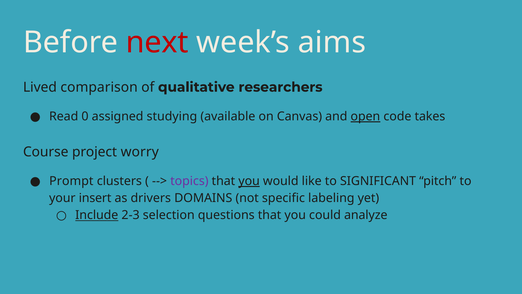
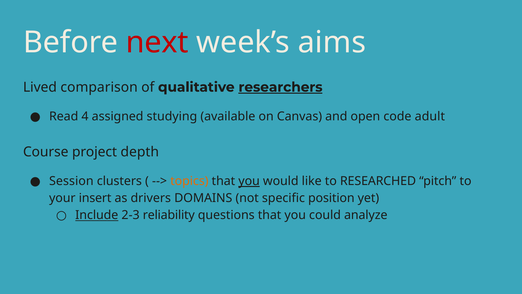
researchers underline: none -> present (281, 87)
0: 0 -> 4 (85, 116)
open underline: present -> none (365, 116)
takes: takes -> adult (430, 116)
worry: worry -> depth (140, 152)
Prompt: Prompt -> Session (71, 181)
topics colour: purple -> orange (189, 181)
SIGNIFICANT: SIGNIFICANT -> RESEARCHED (378, 181)
labeling: labeling -> position (331, 198)
selection: selection -> reliability (169, 215)
